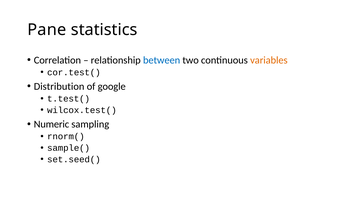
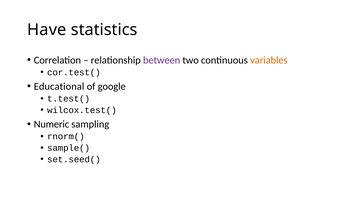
Pane: Pane -> Have (47, 30)
between colour: blue -> purple (162, 60)
Distribution: Distribution -> Educational (59, 87)
